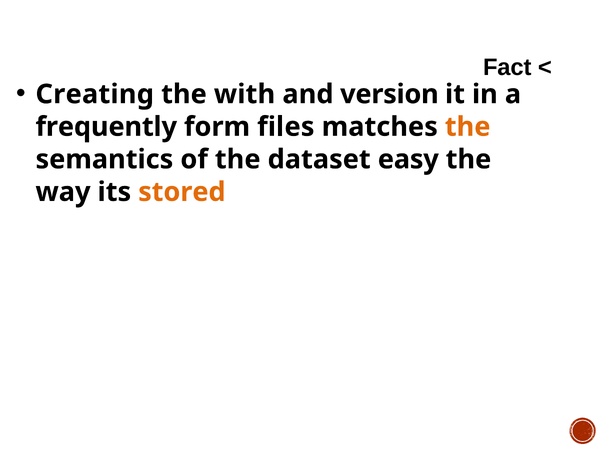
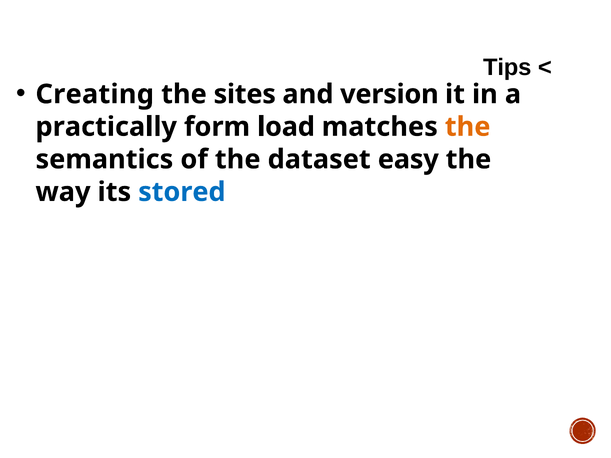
Fact: Fact -> Tips (507, 68)
with: with -> sites (245, 94)
frequently: frequently -> practically (106, 127)
files: files -> load (286, 127)
stored colour: orange -> blue (182, 192)
